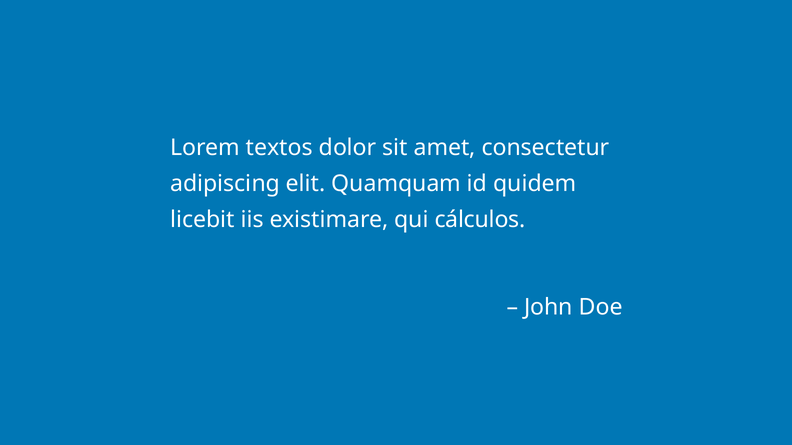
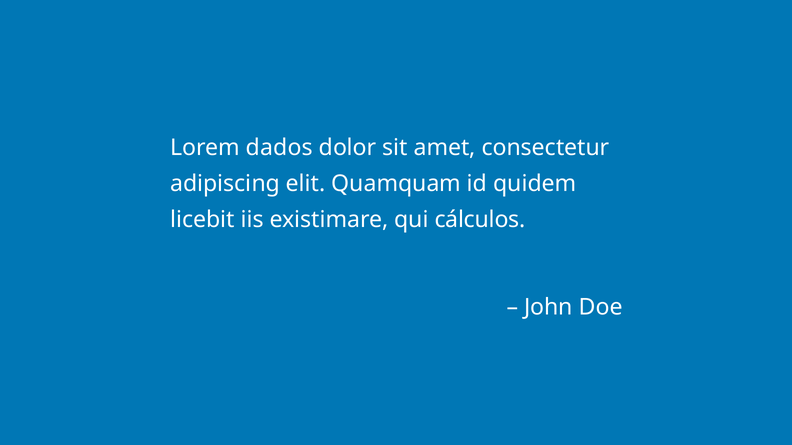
textos: textos -> dados (279, 148)
